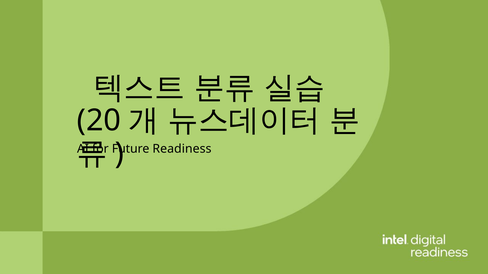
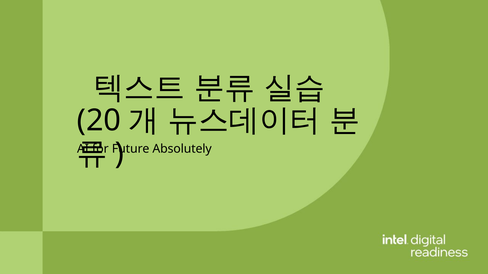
Readiness: Readiness -> Absolutely (182, 149)
